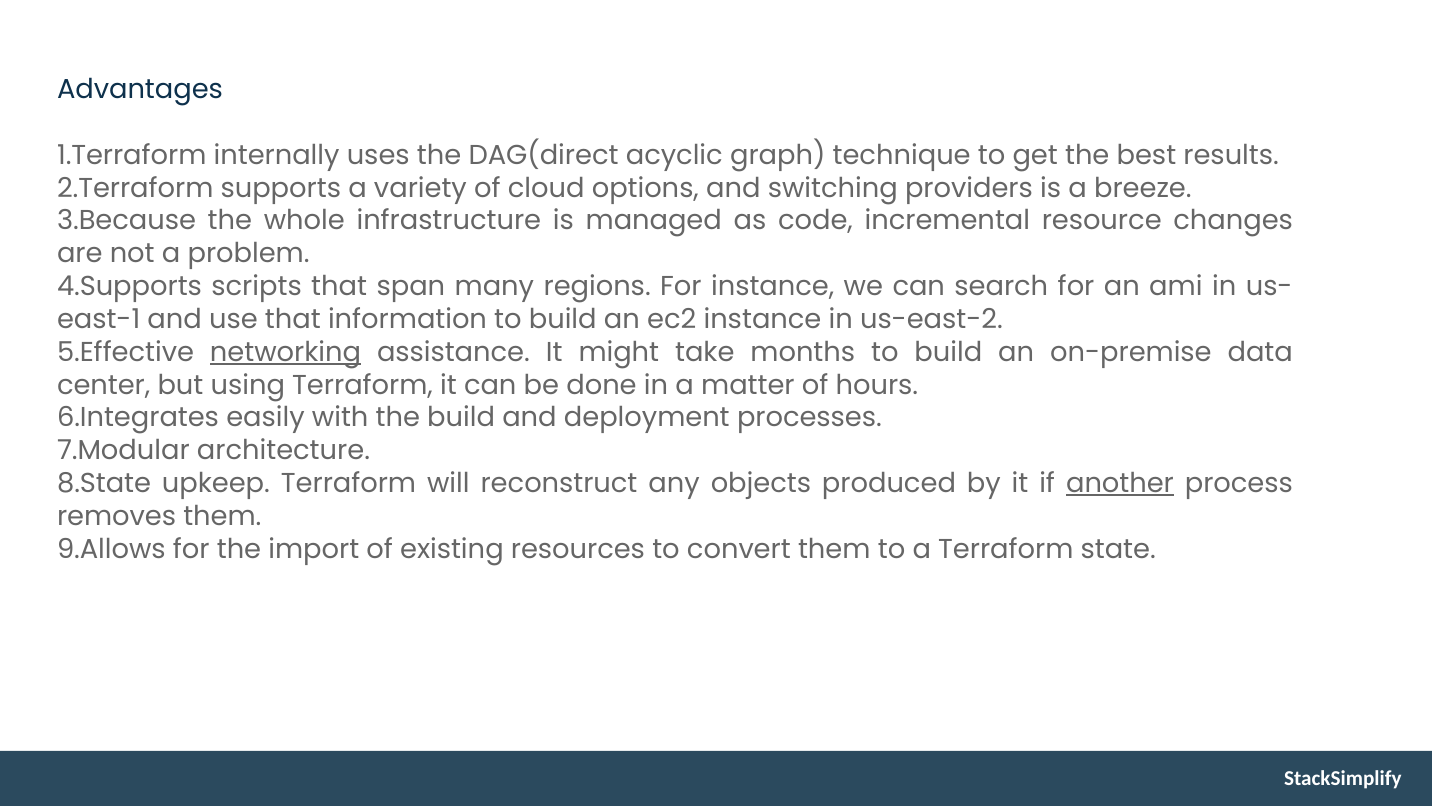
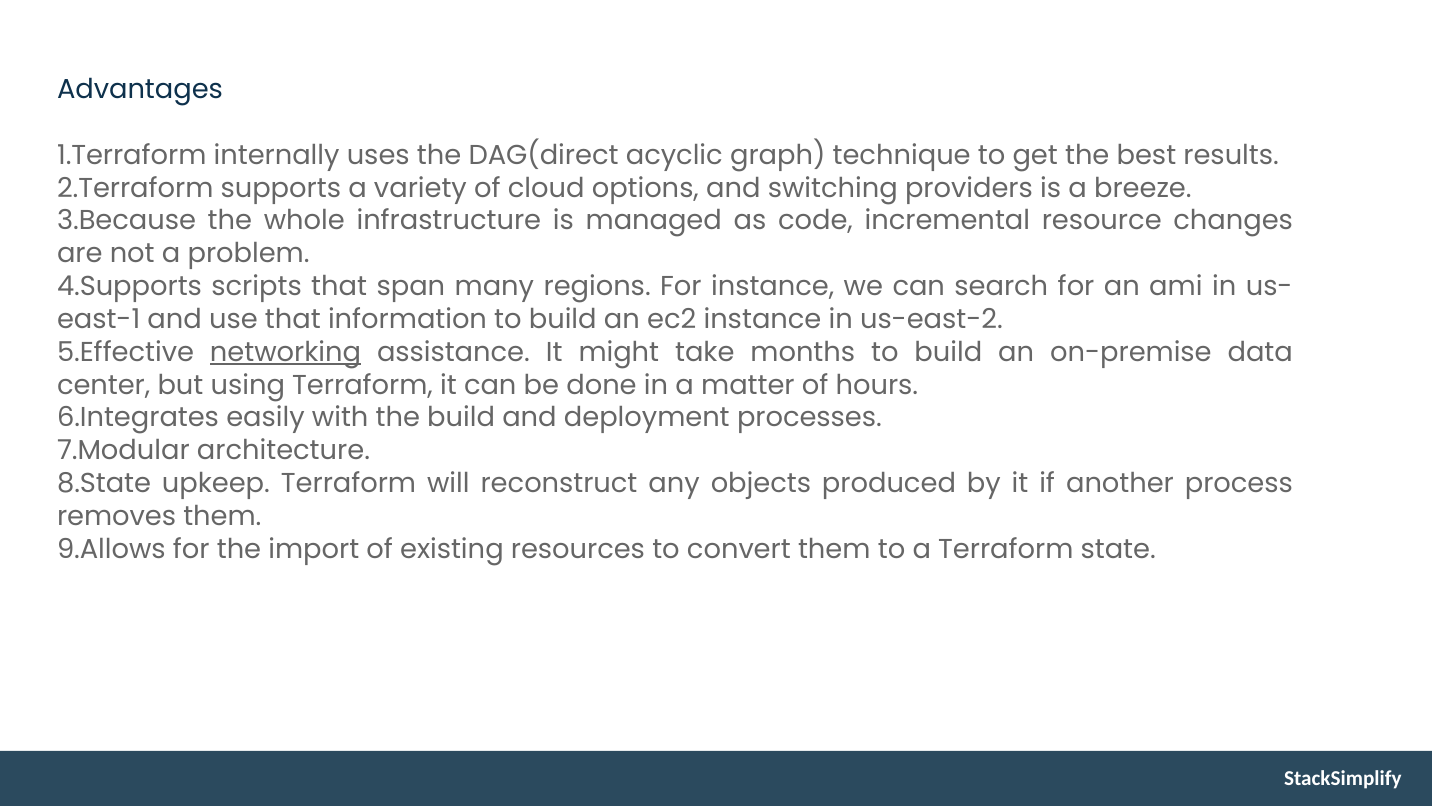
another underline: present -> none (1120, 483)
